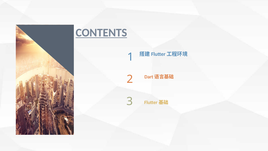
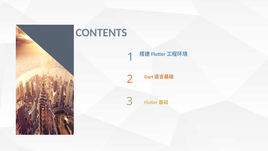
CONTENTS underline: present -> none (101, 33)
